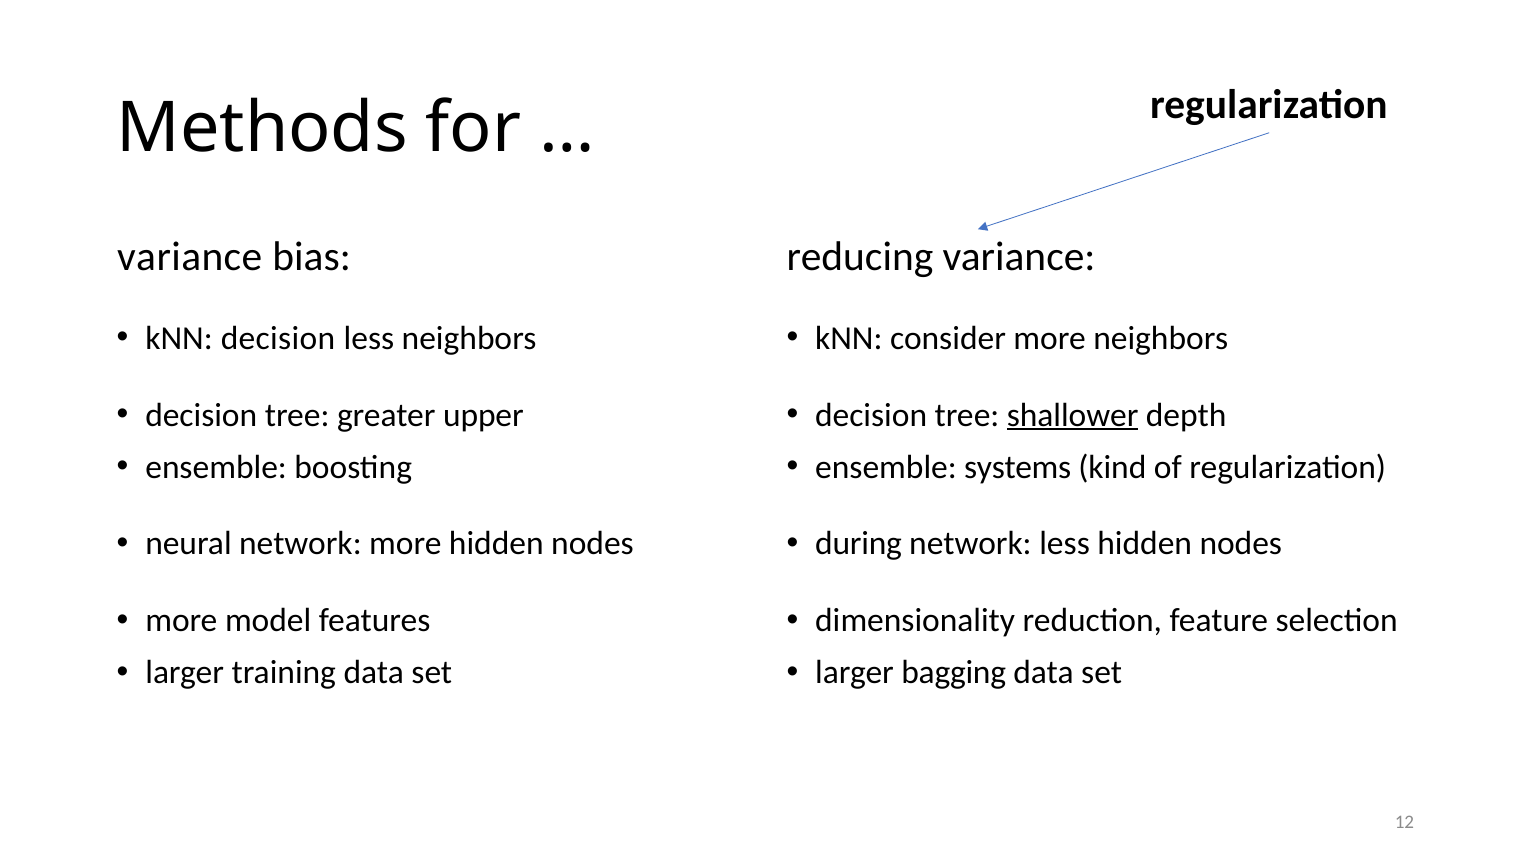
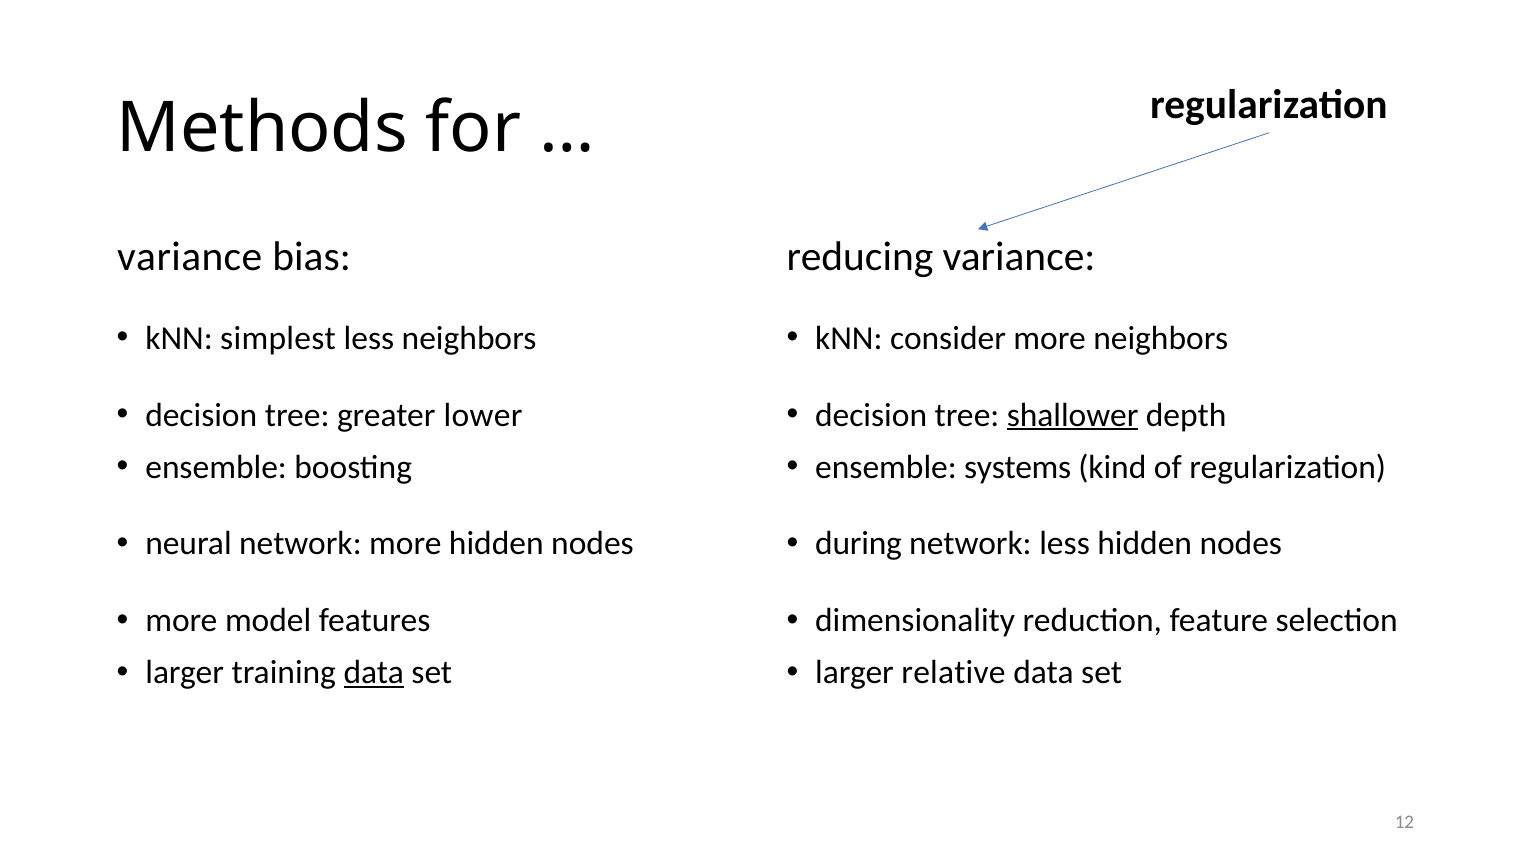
kNN decision: decision -> simplest (278, 338)
upper: upper -> lower (483, 415)
data underline: none -> present (374, 673)
bagging: bagging -> relative (953, 673)
